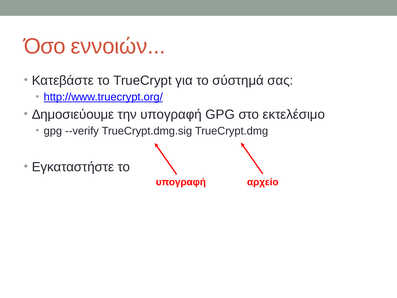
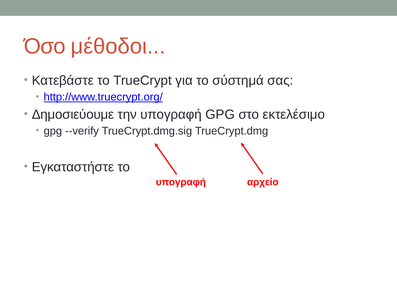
εννοιών: εννοιών -> μέθοδοι (118, 46)
